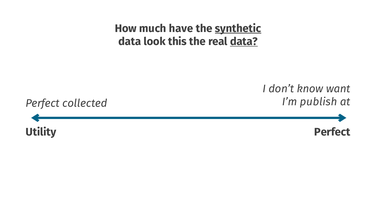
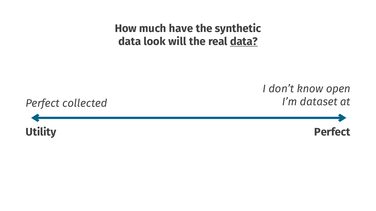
synthetic underline: present -> none (238, 28)
this: this -> will (177, 42)
want: want -> open (338, 89)
publish: publish -> dataset (319, 102)
